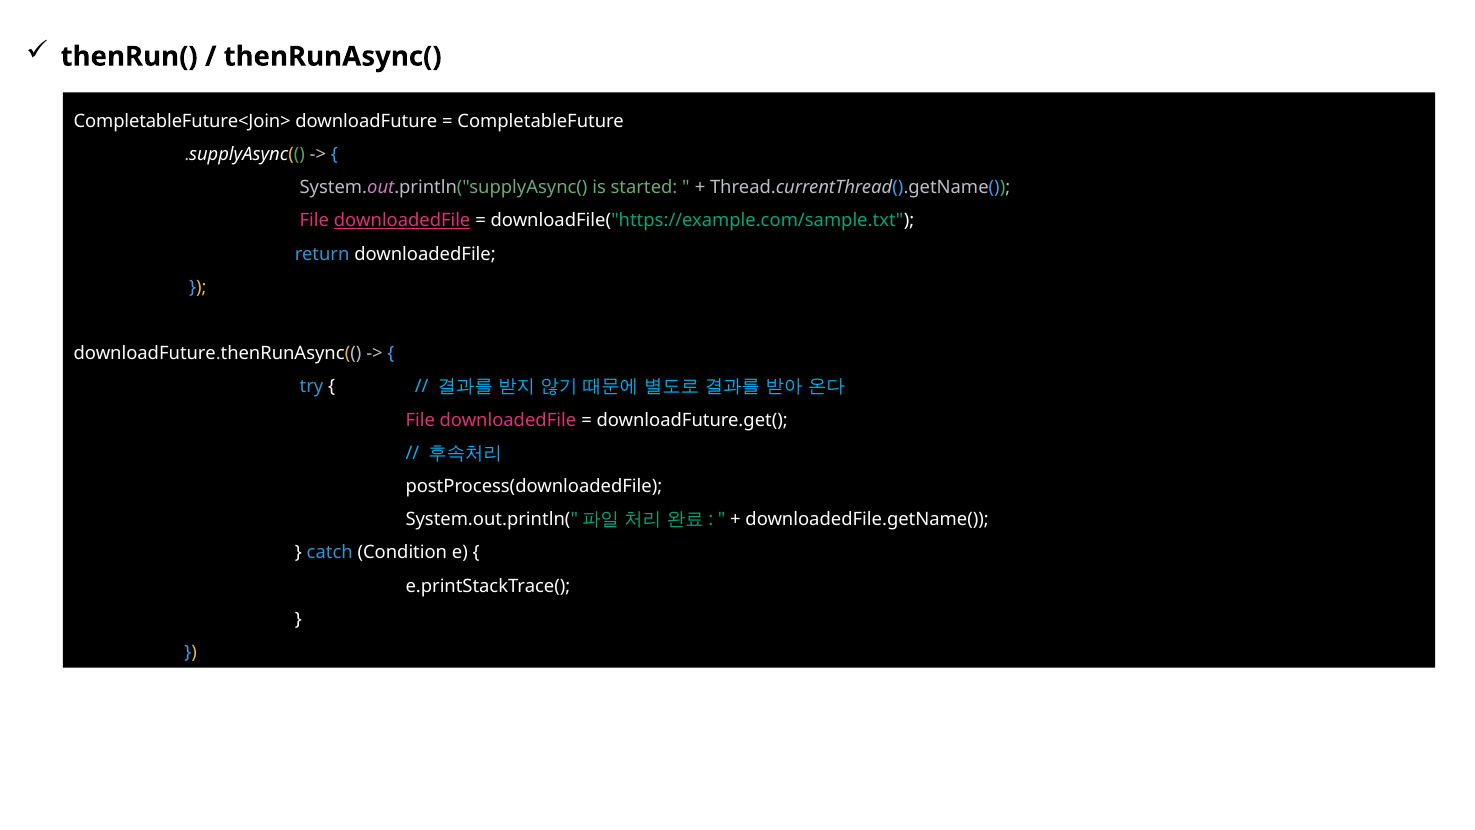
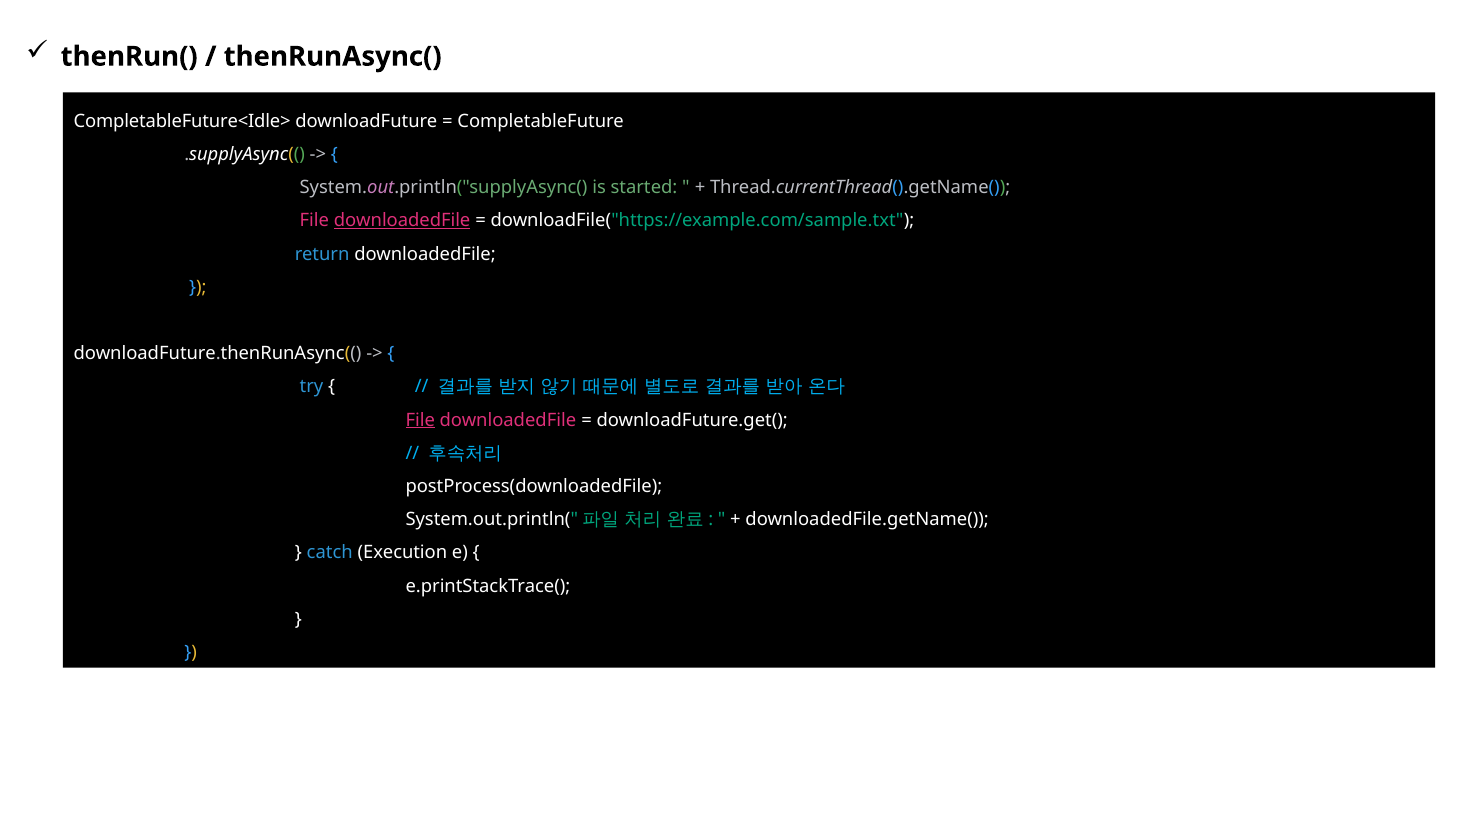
CompletableFuture<Join>: CompletableFuture<Join> -> CompletableFuture<Idle> (182, 121)
File underline: none -> present (420, 420)
Condition: Condition -> Execution (402, 553)
